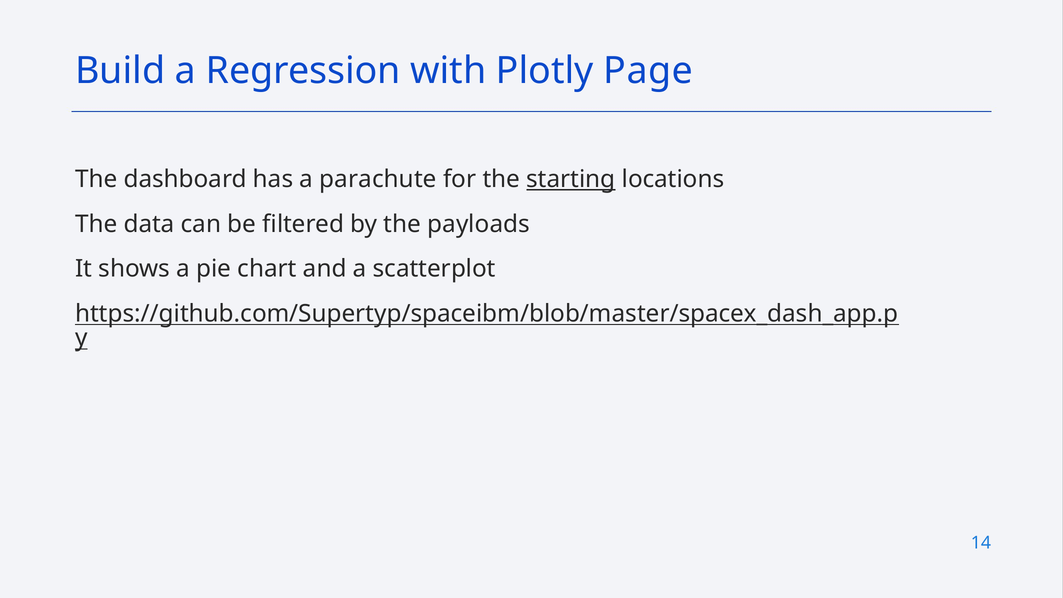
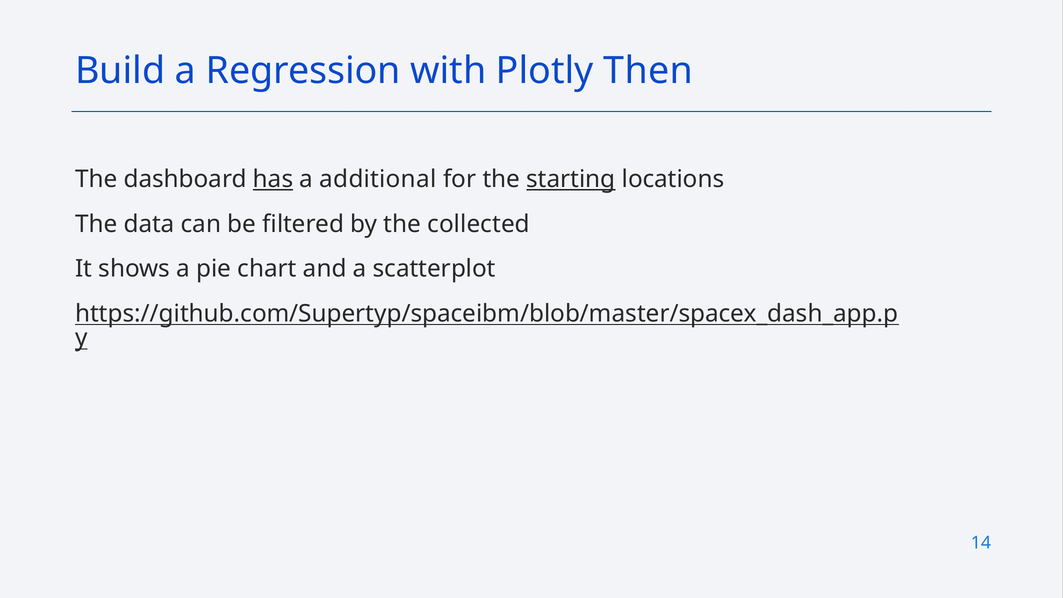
Page: Page -> Then (648, 71)
has underline: none -> present (273, 179)
parachute: parachute -> additional (378, 179)
payloads: payloads -> collected (479, 224)
